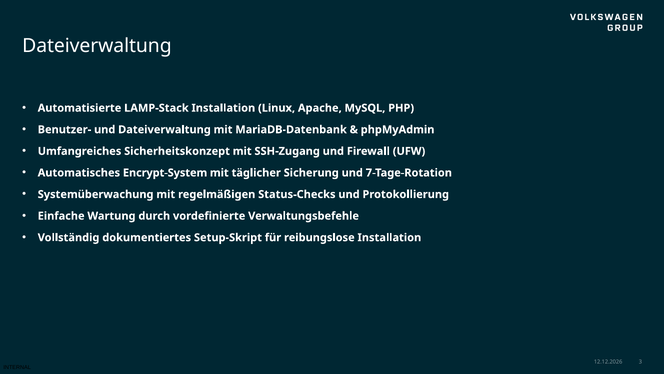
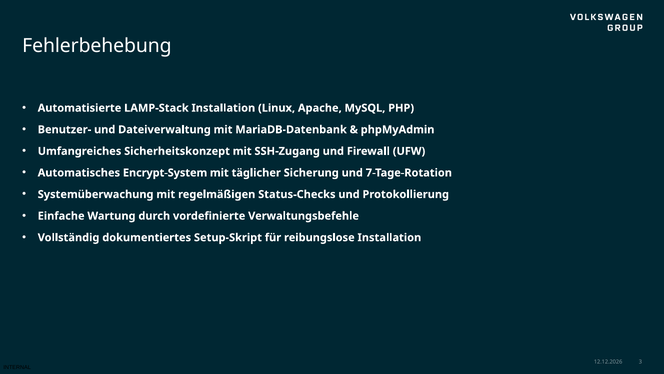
Dateiverwaltung: Dateiverwaltung -> Fehlerbehebung (97, 46)
